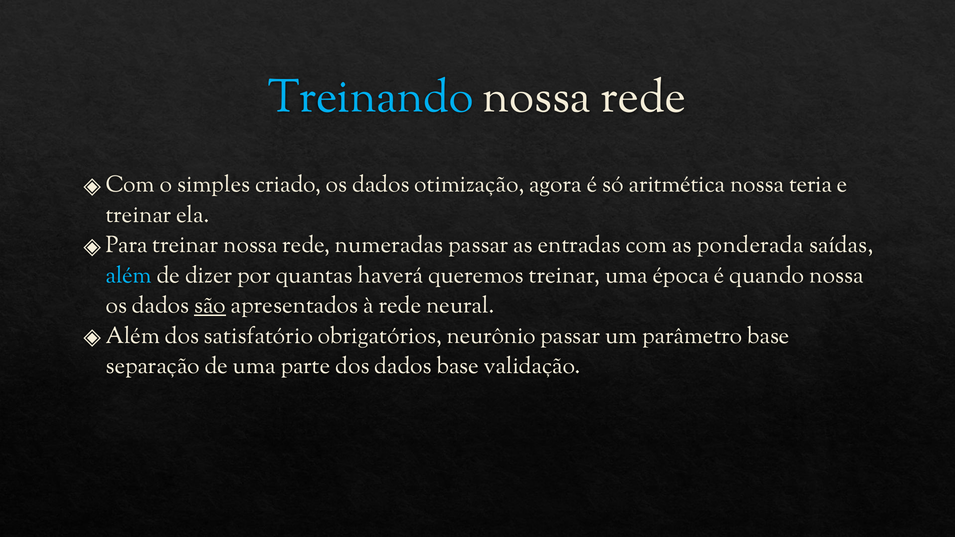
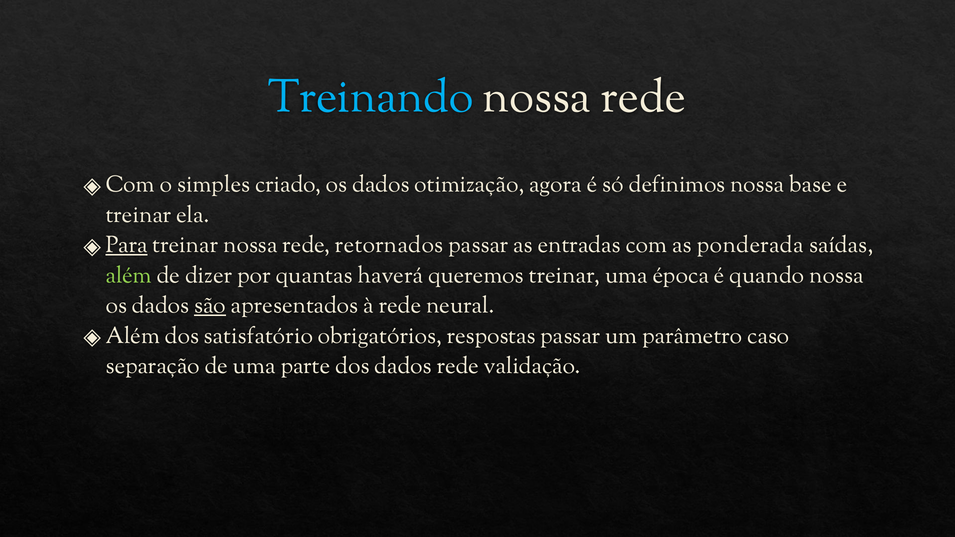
aritmética: aritmética -> definimos (677, 184)
teria: teria -> base (811, 184)
Para underline: none -> present (127, 245)
numeradas: numeradas -> retornados (389, 245)
além colour: light blue -> light green (129, 275)
neurônio: neurônio -> respostas (491, 336)
parâmetro base: base -> caso (768, 336)
dados base: base -> rede (458, 366)
